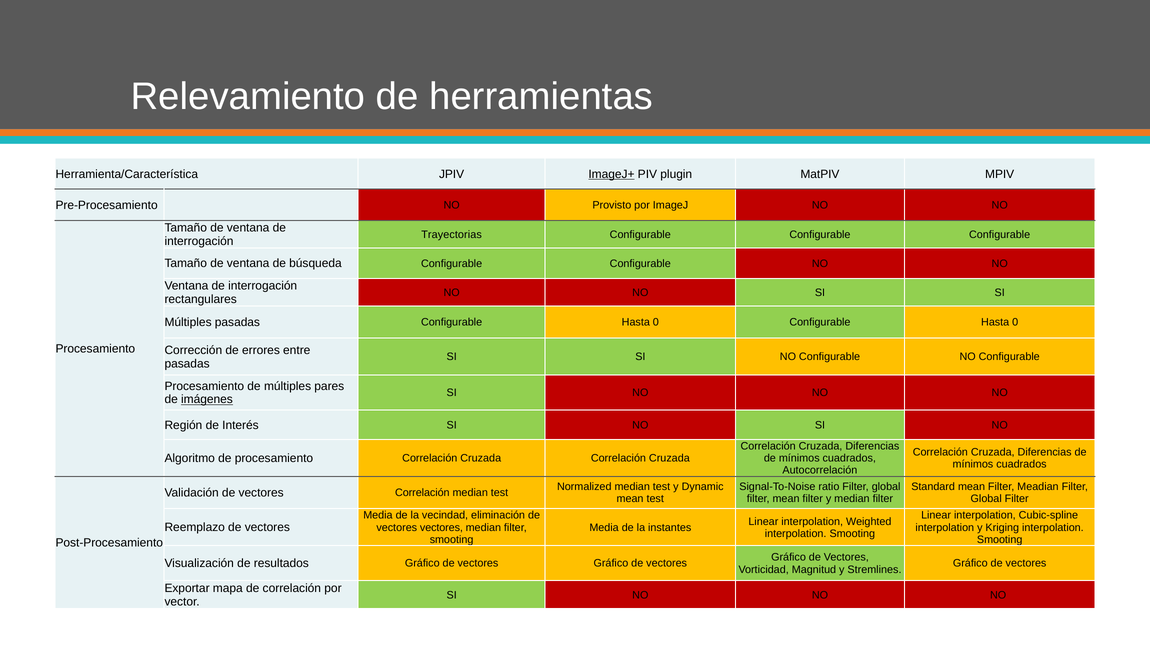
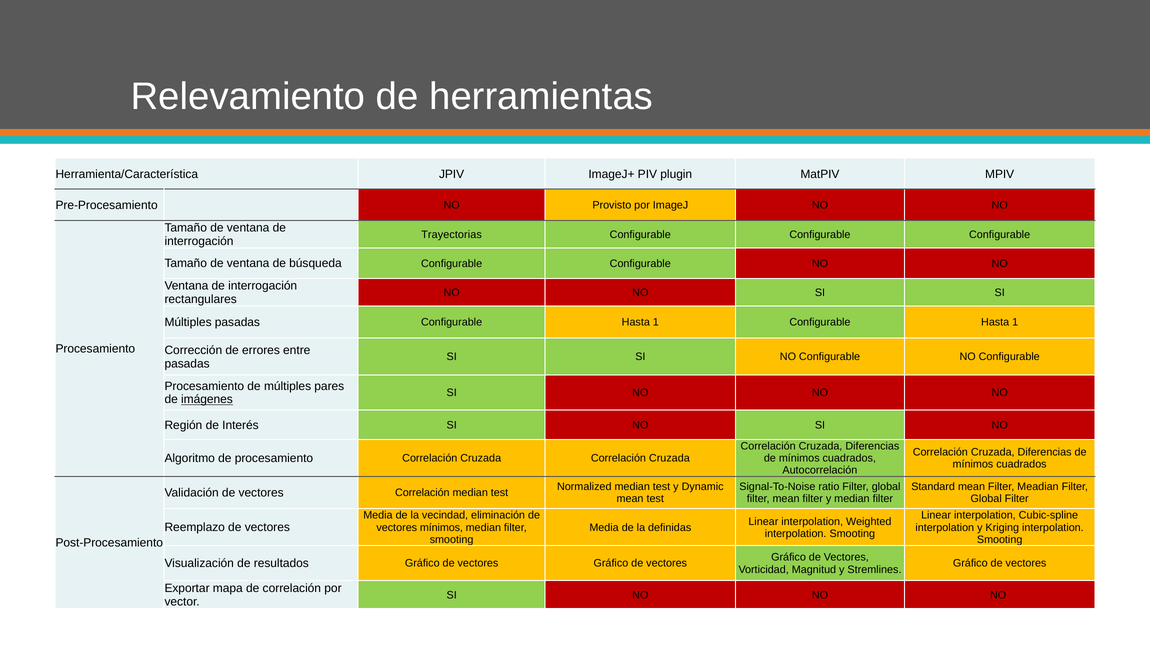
ImageJ+ underline: present -> none (611, 174)
pasadas Configurable Hasta 0: 0 -> 1 (656, 322)
0: 0 -> 1 (1015, 322)
vectores vectores: vectores -> mínimos (441, 527)
instantes: instantes -> definidas (670, 527)
